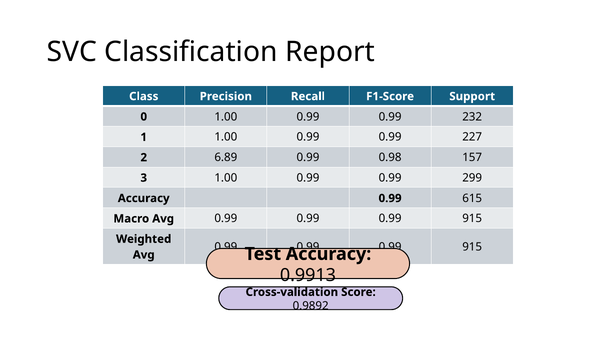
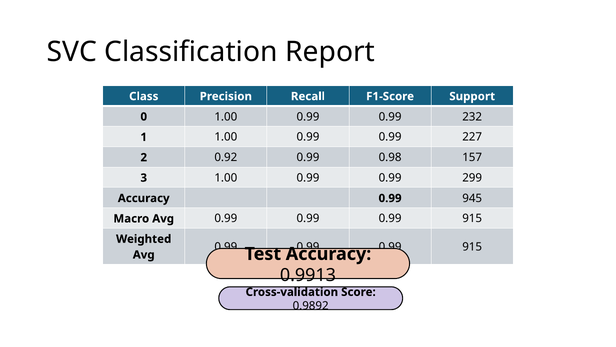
6.89: 6.89 -> 0.92 (226, 157)
615: 615 -> 945 (472, 198)
